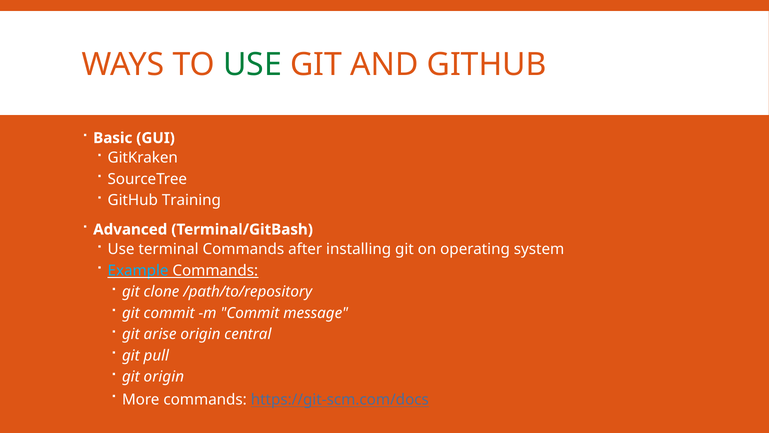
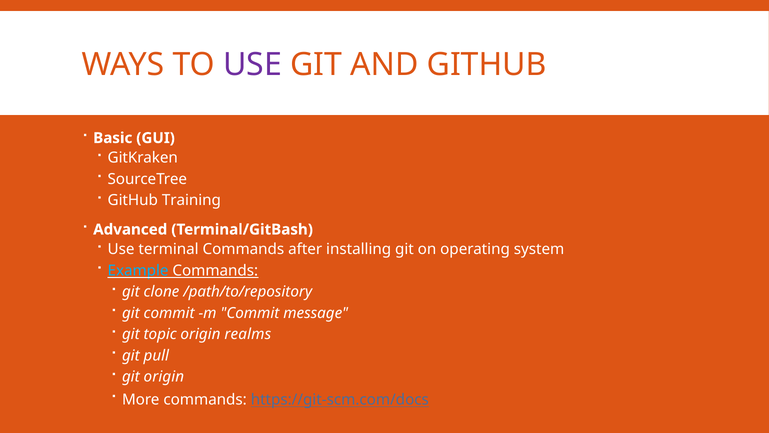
USE colour: green -> purple (252, 65)
arise: arise -> topic (160, 334)
central: central -> realms (248, 334)
